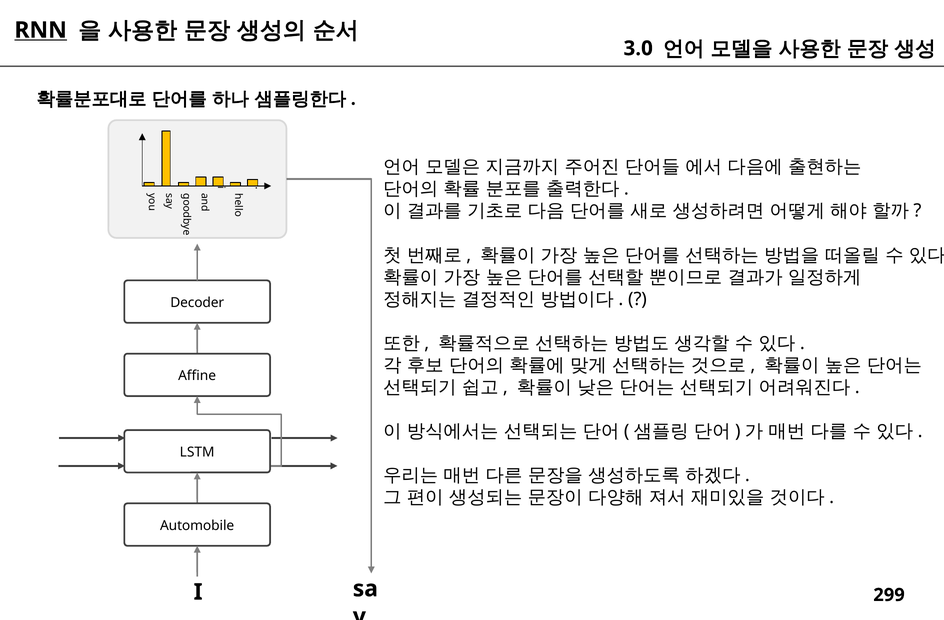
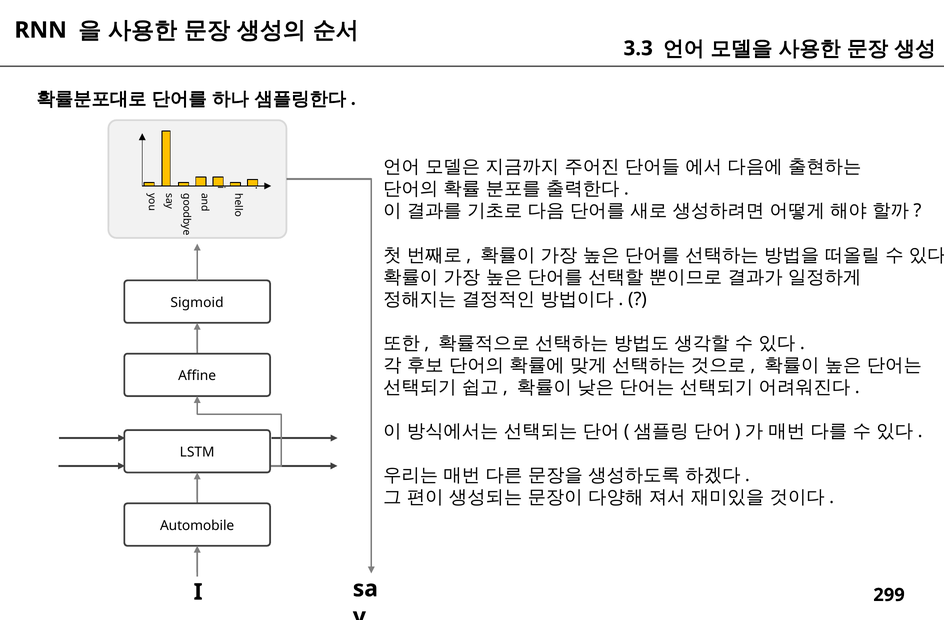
RNN underline: present -> none (41, 30)
3.0: 3.0 -> 3.3 (638, 48)
Decoder: Decoder -> Sigmoid (197, 303)
